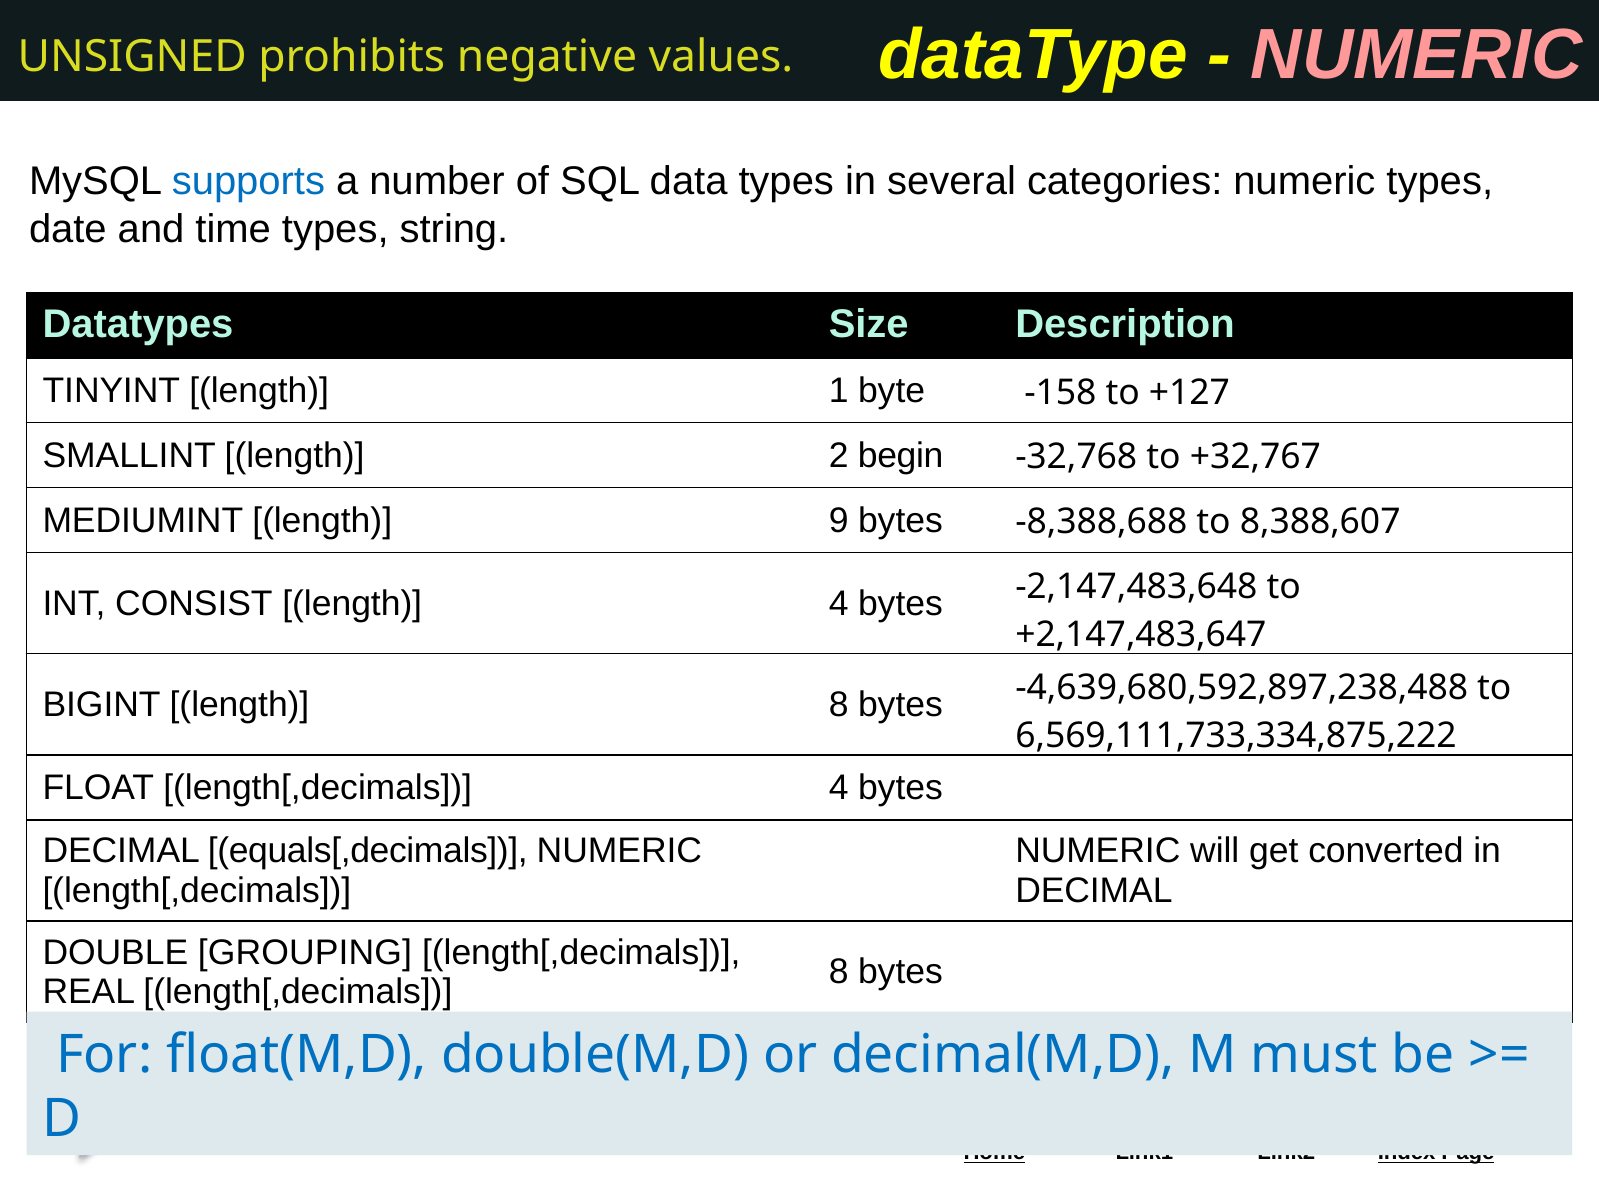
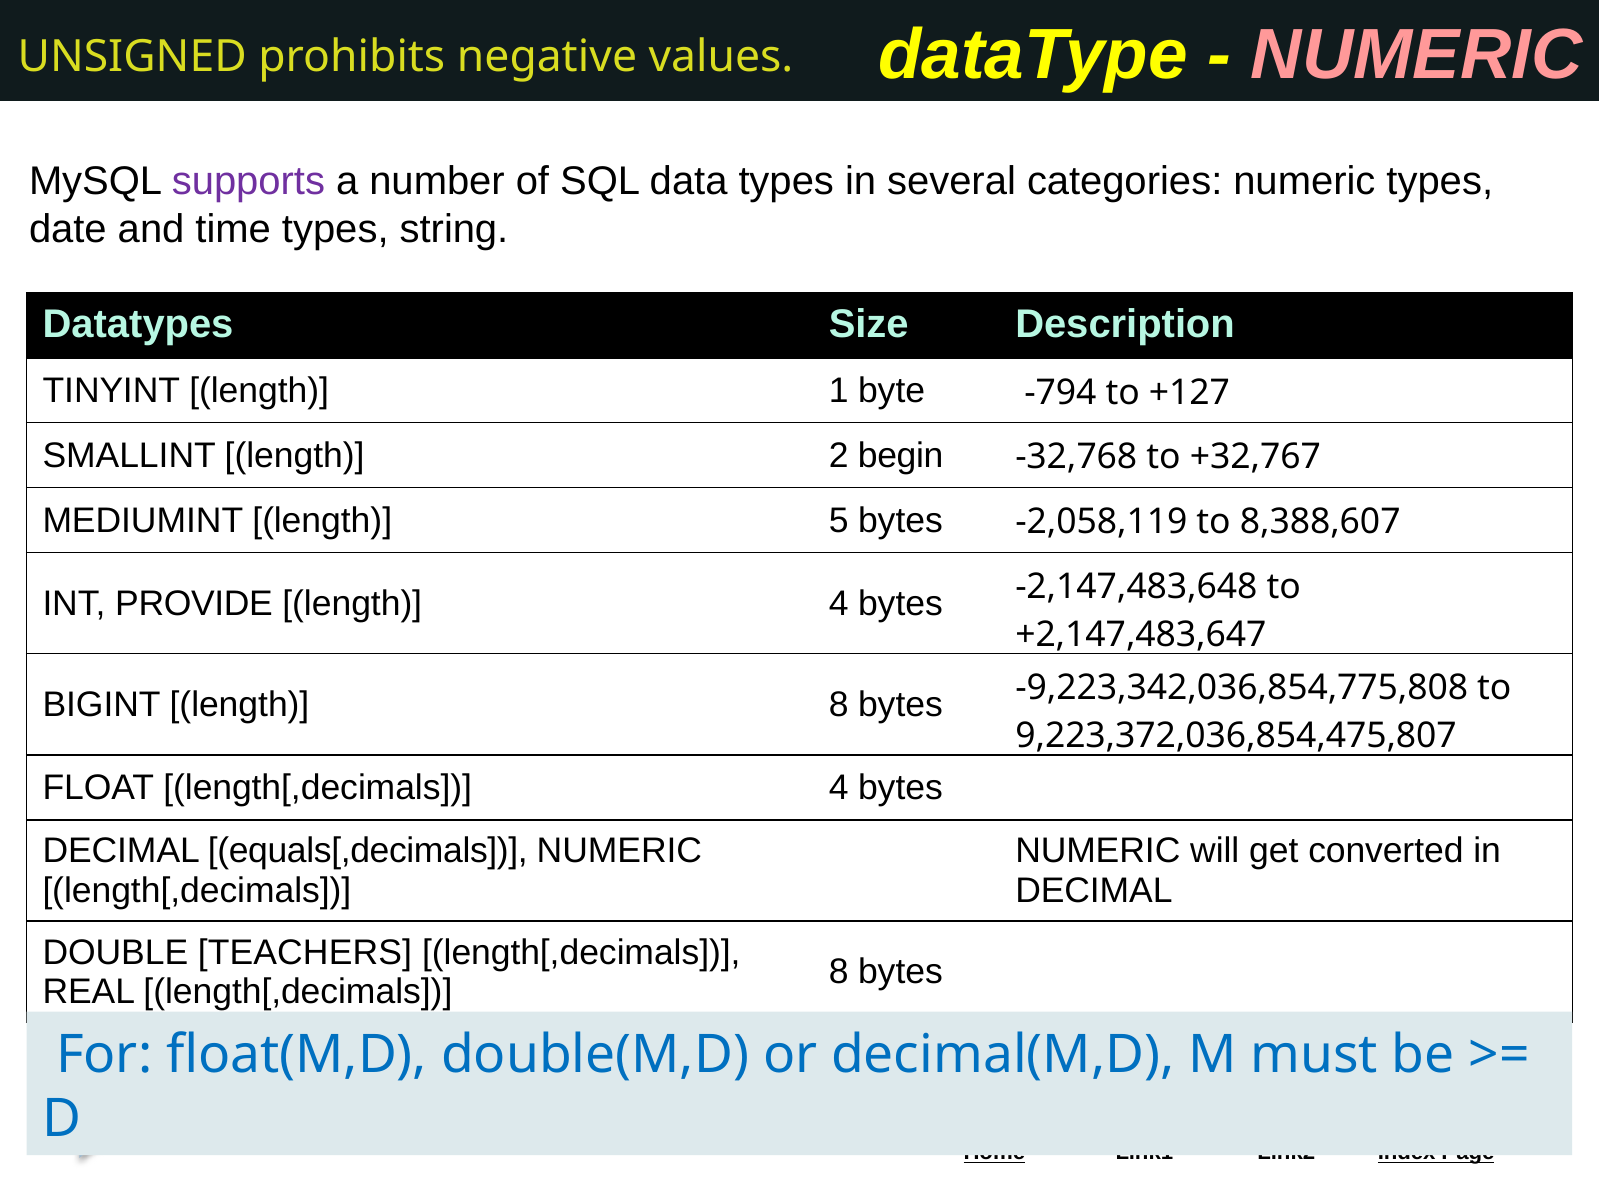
supports colour: blue -> purple (248, 181)
-158: -158 -> -794 (1060, 392)
9: 9 -> 5 (839, 521)
-8,388,688: -8,388,688 -> -2,058,119 (1101, 522)
CONSIST: CONSIST -> PROVIDE (194, 604)
-4,639,680,592,897,238,488: -4,639,680,592,897,238,488 -> -9,223,342,036,854,775,808 (1242, 688)
6,569,111,733,334,875,222: 6,569,111,733,334,875,222 -> 9,223,372,036,854,475,807 (1236, 736)
GROUPING: GROUPING -> TEACHERS (305, 953)
